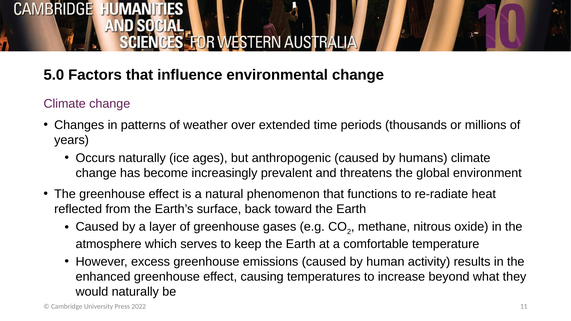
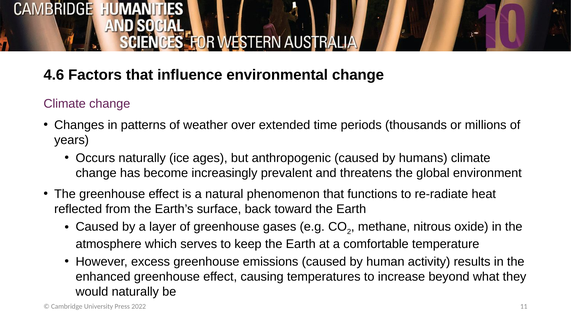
5.0: 5.0 -> 4.6 (54, 75)
